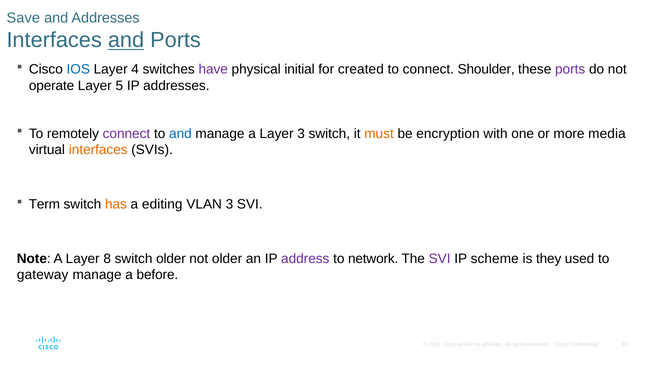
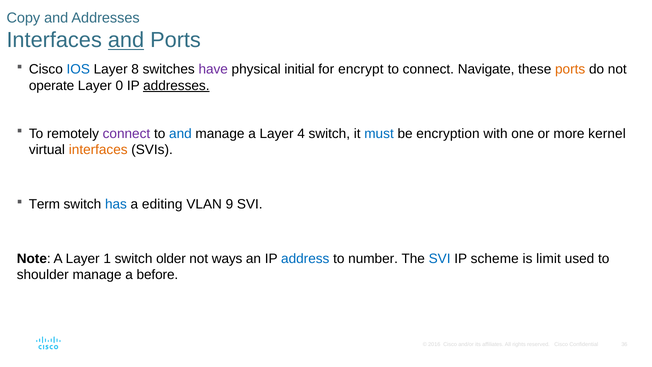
Save: Save -> Copy (23, 18)
4: 4 -> 8 (135, 69)
created: created -> encrypt (361, 69)
Shoulder: Shoulder -> Navigate (486, 69)
ports colour: purple -> orange (570, 69)
5: 5 -> 0 (119, 86)
addresses underline: none -> present (176, 86)
Layer 3: 3 -> 4 (301, 133)
must colour: orange -> blue (379, 133)
media: media -> kernel (607, 133)
has colour: orange -> blue (116, 204)
VLAN 3: 3 -> 9 (229, 204)
8: 8 -> 1 (107, 259)
not older: older -> ways (227, 259)
address colour: purple -> blue (305, 259)
network: network -> number (373, 259)
SVI colour: purple -> blue (440, 259)
they: they -> limit (549, 259)
gateway: gateway -> shoulder (43, 275)
